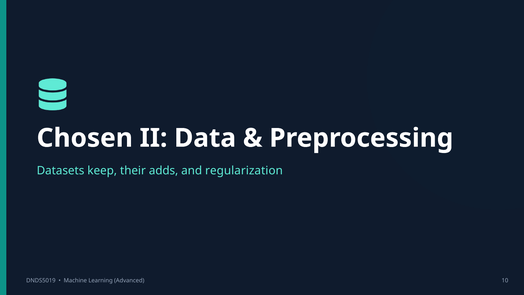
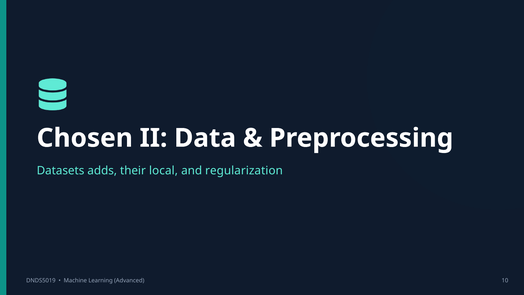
keep: keep -> adds (102, 171)
adds: adds -> local (163, 171)
